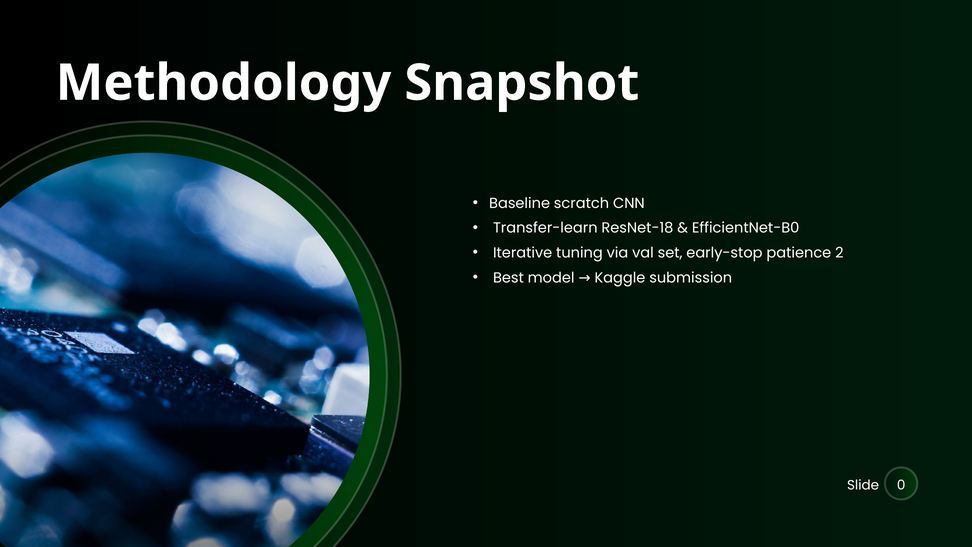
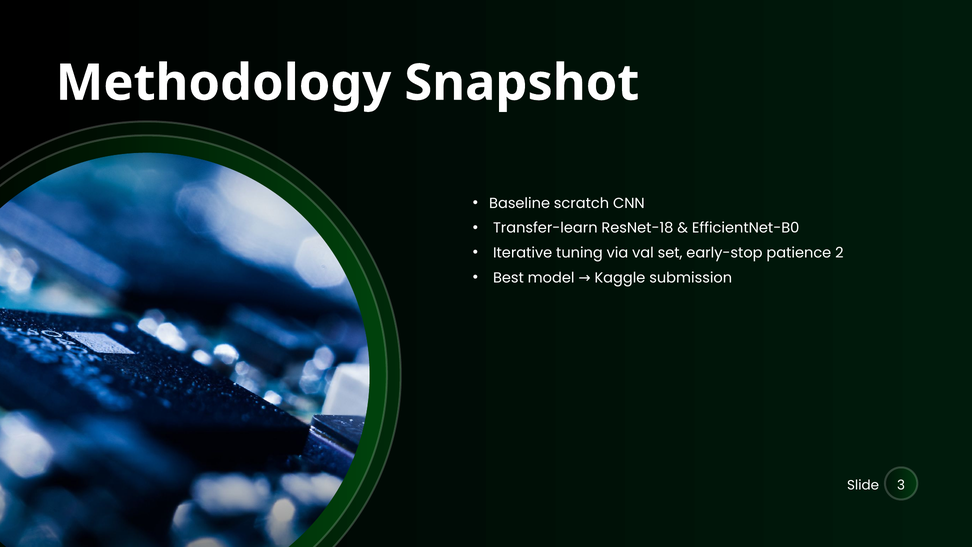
0: 0 -> 3 (901, 485)
